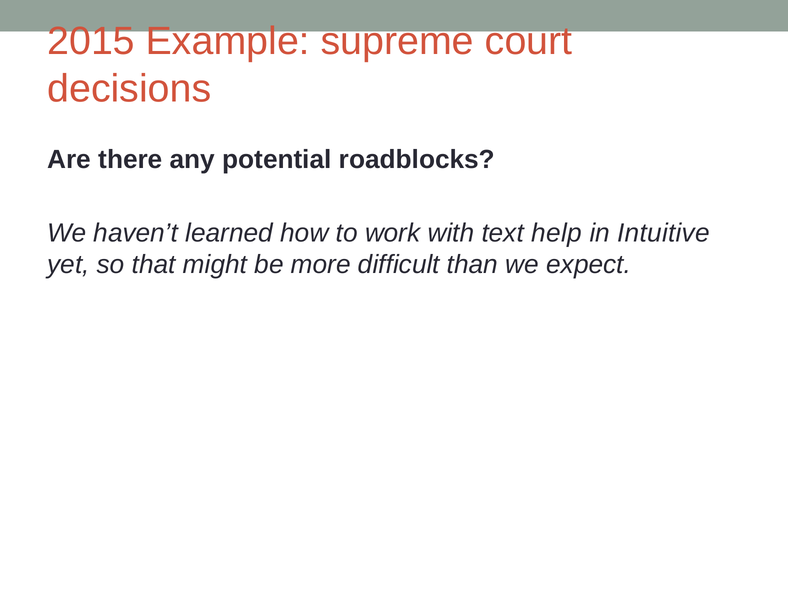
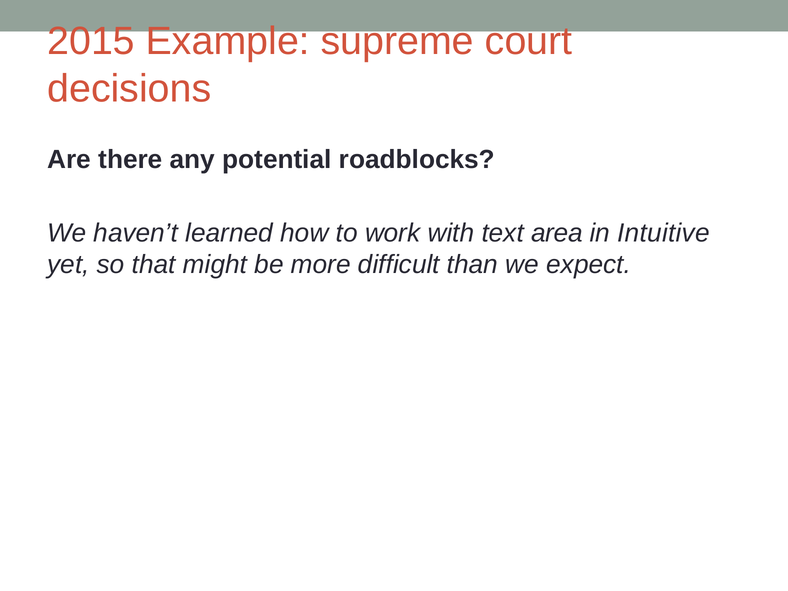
help: help -> area (557, 233)
